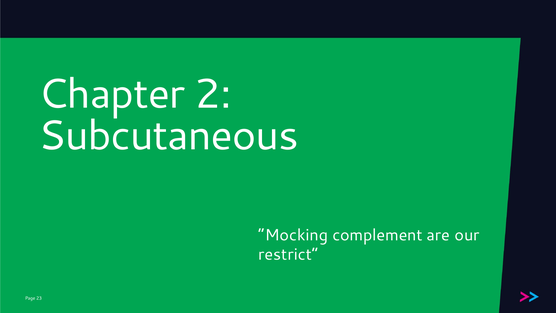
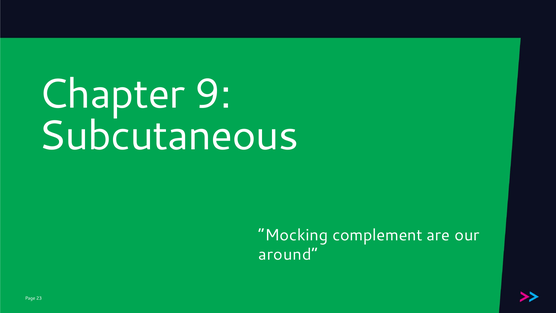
2: 2 -> 9 (213, 94)
restrict: restrict -> around (288, 255)
